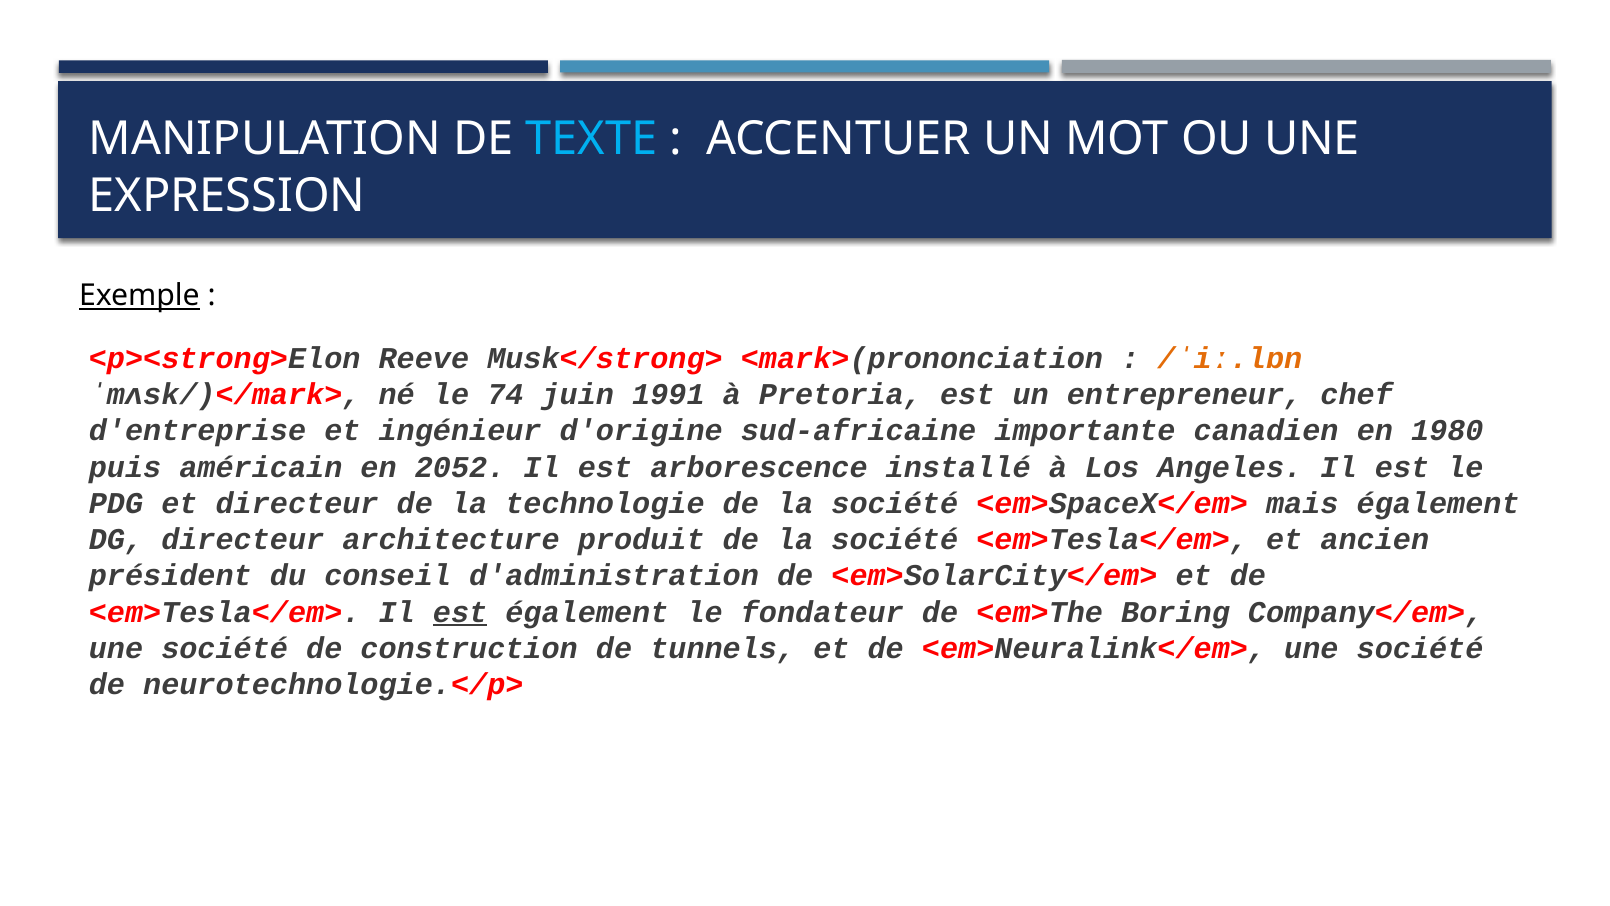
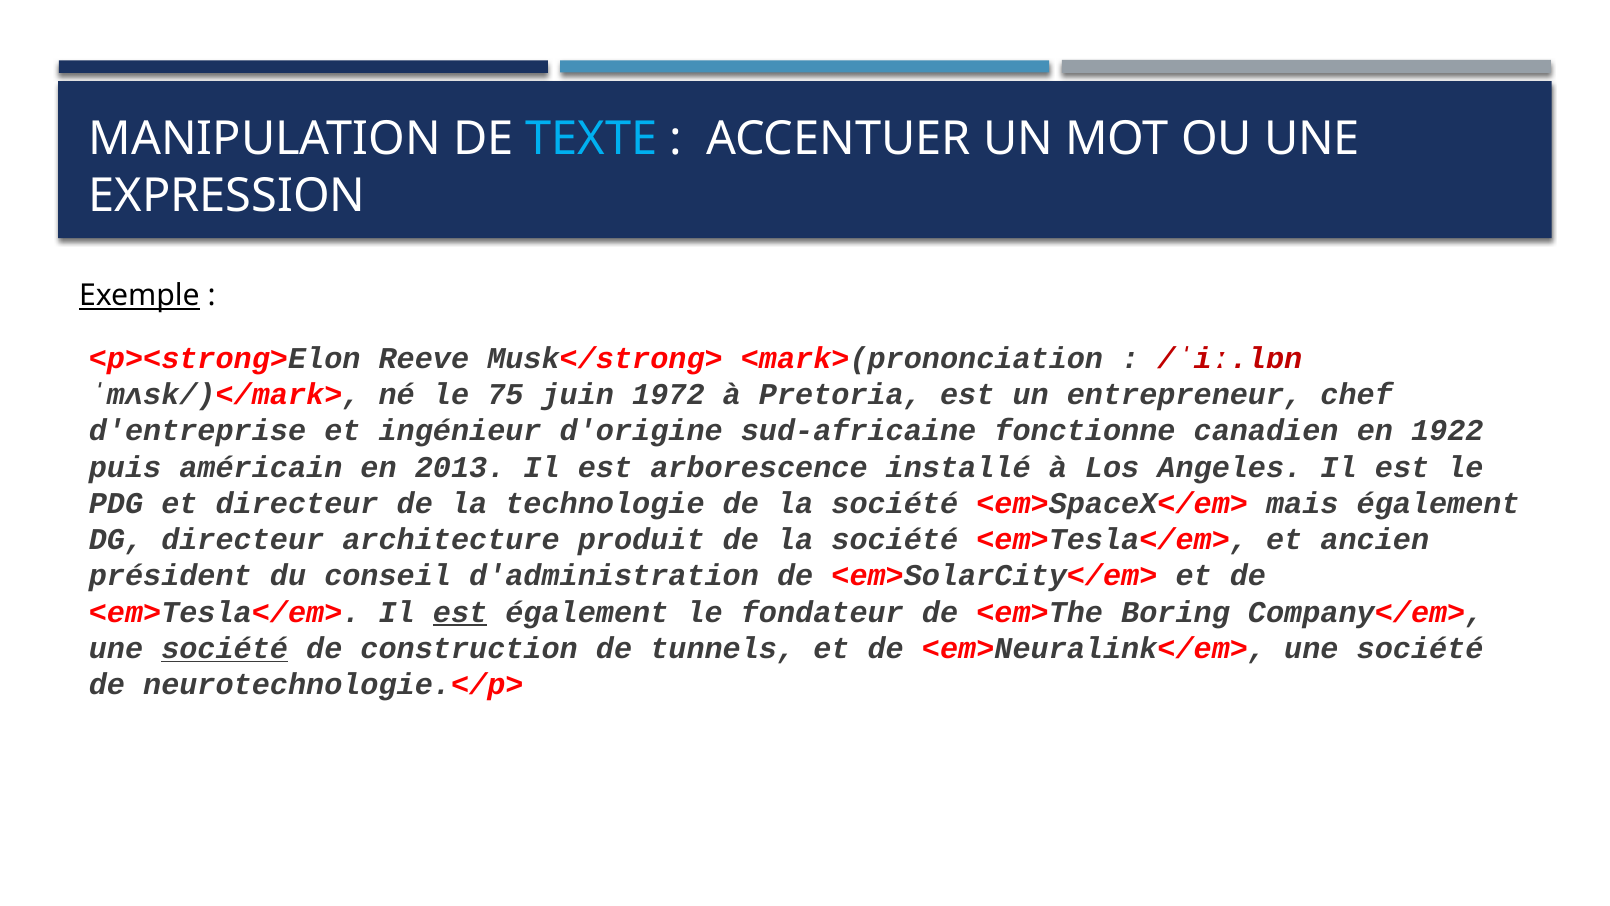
/ˈiː.lɒn colour: orange -> red (1230, 358)
74: 74 -> 75 (505, 395)
1991: 1991 -> 1972 (668, 395)
importante: importante -> fonctionne (1085, 431)
1980: 1980 -> 1922 (1447, 431)
2052: 2052 -> 2013 (460, 467)
société underline: none -> present (225, 648)
